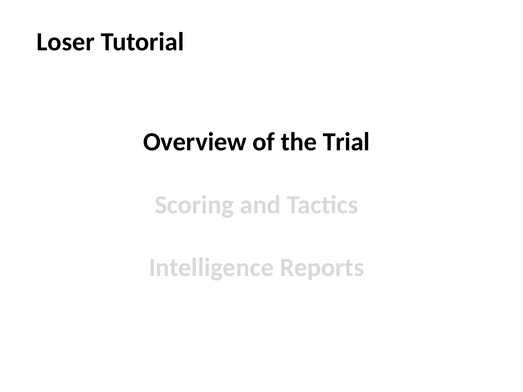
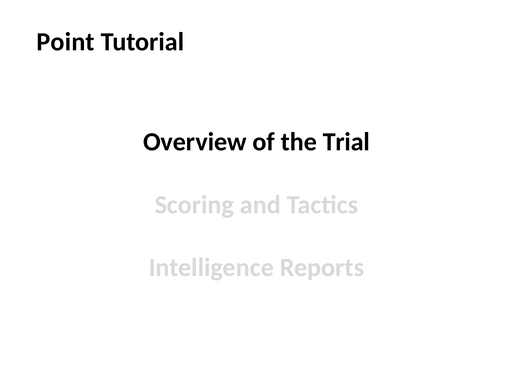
Loser: Loser -> Point (66, 42)
